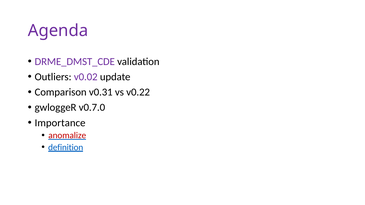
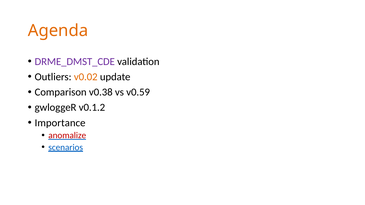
Agenda colour: purple -> orange (58, 31)
v0.02 colour: purple -> orange (86, 77)
v0.31: v0.31 -> v0.38 (101, 92)
v0.22: v0.22 -> v0.59 (138, 92)
v0.7.0: v0.7.0 -> v0.1.2 (92, 108)
definition: definition -> scenarios (66, 148)
